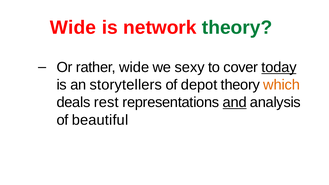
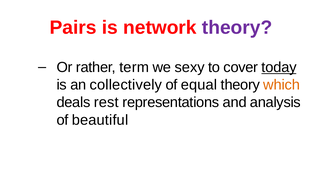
Wide: Wide -> Pairs (73, 28)
theory colour: green -> purple (237, 28)
rather wide: wide -> term (134, 67)
storytellers: storytellers -> collectively (126, 85)
depot: depot -> equal (199, 85)
and underline: present -> none (235, 102)
